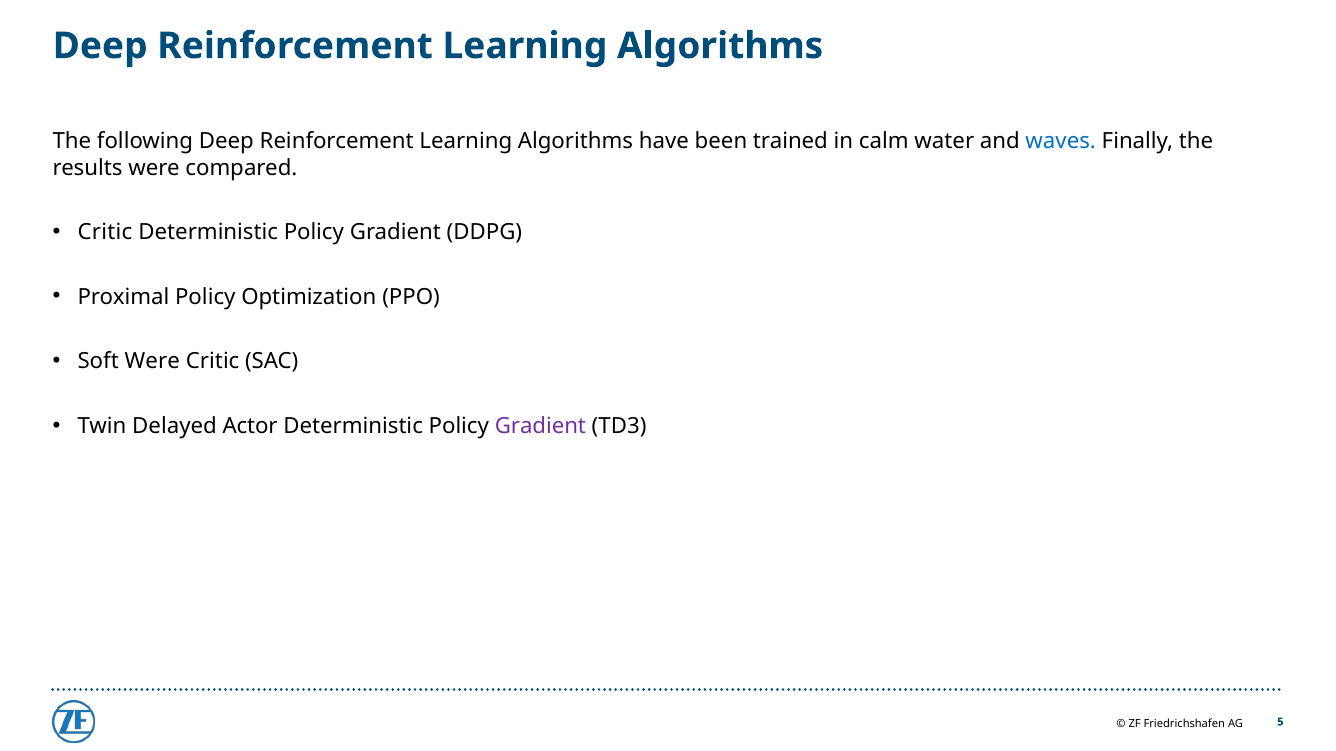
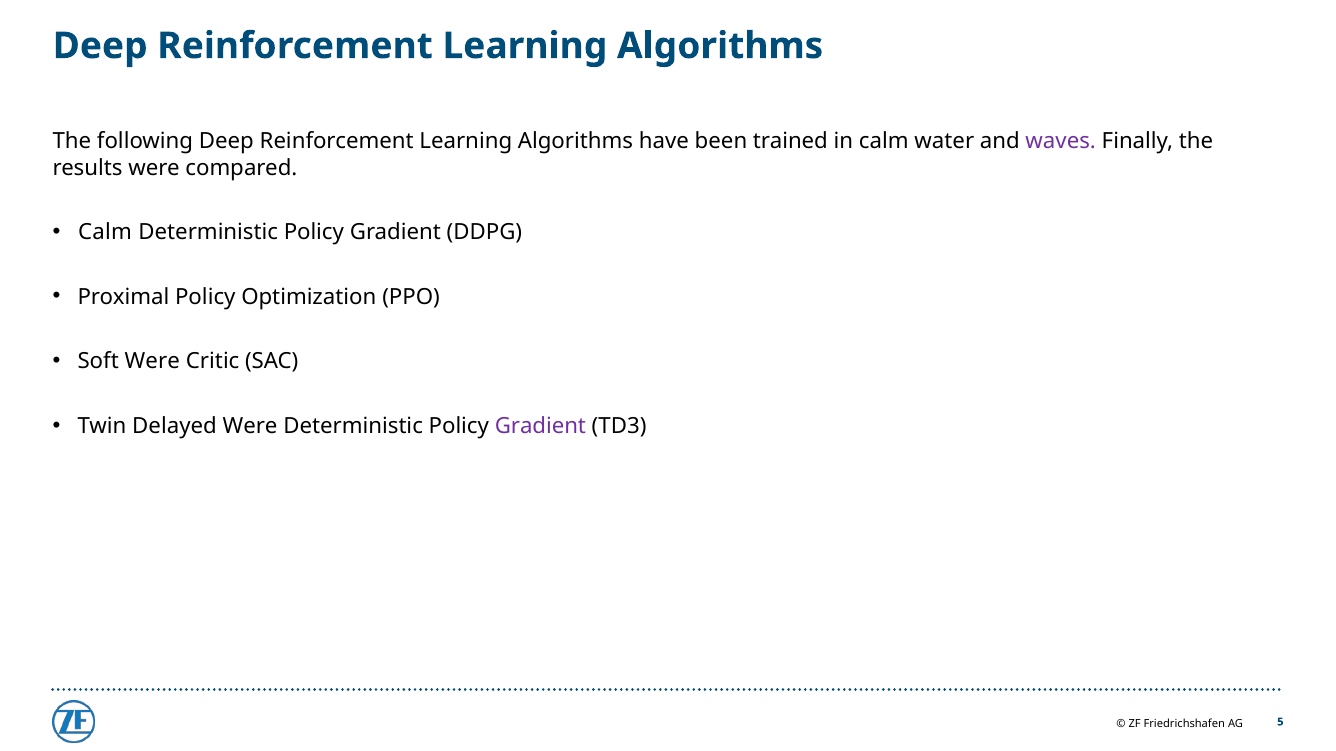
waves colour: blue -> purple (1061, 141)
Critic: Critic -> Calm (105, 232)
Delayed Actor: Actor -> Were (250, 426)
